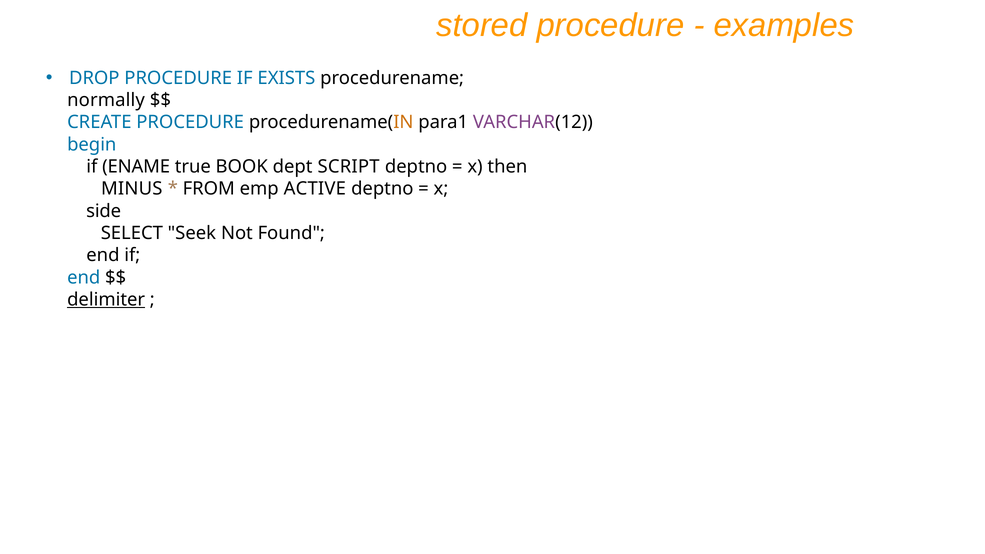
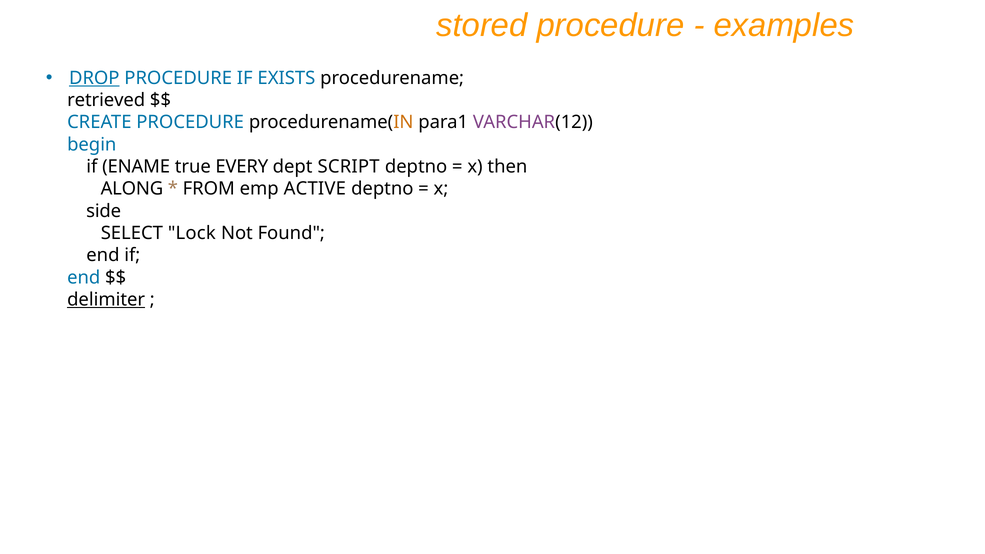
DROP underline: none -> present (94, 78)
normally: normally -> retrieved (106, 100)
BOOK: BOOK -> EVERY (242, 167)
MINUS: MINUS -> ALONG (132, 189)
Seek: Seek -> Lock (192, 233)
